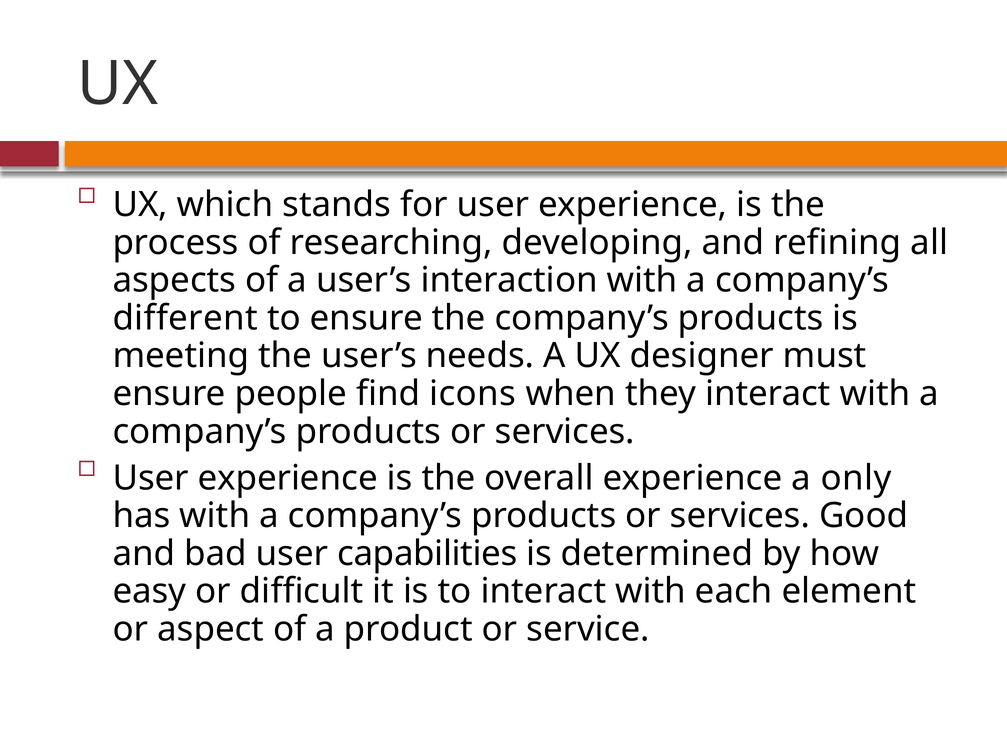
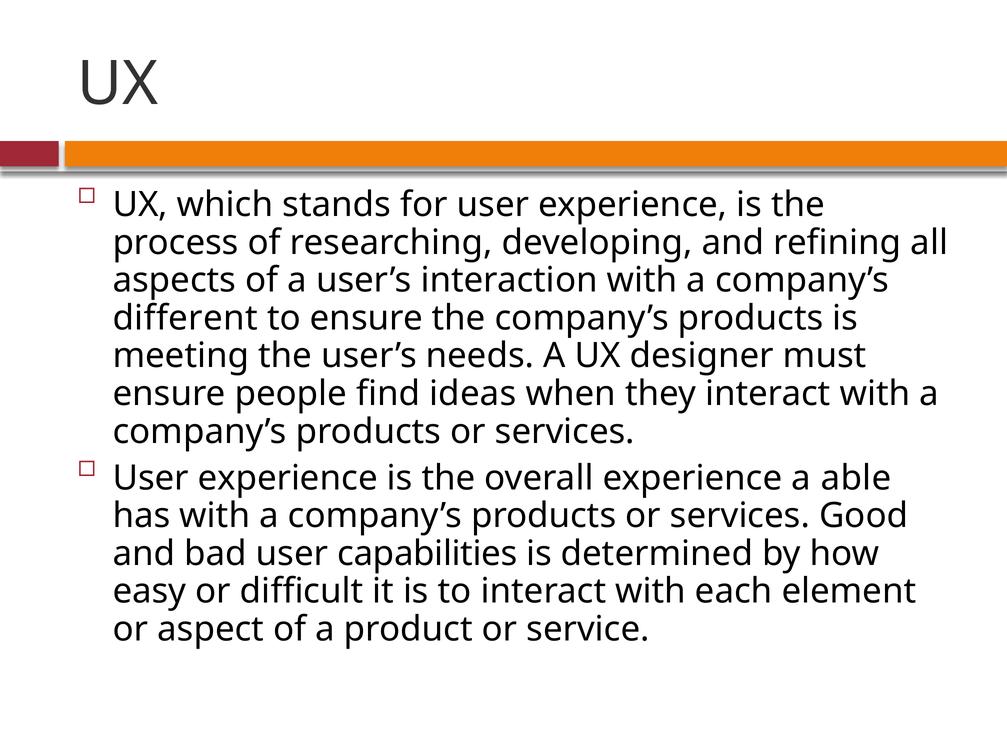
icons: icons -> ideas (473, 393)
only: only -> able (856, 478)
